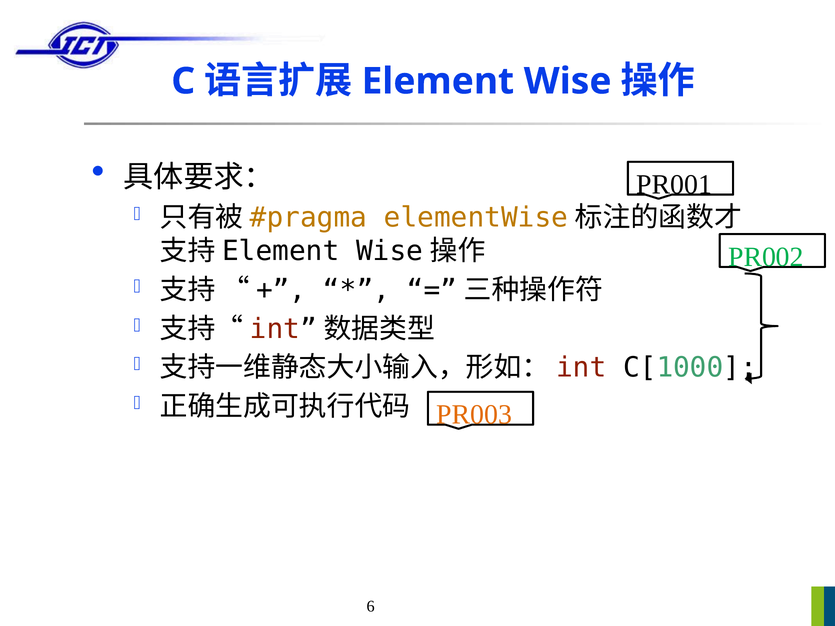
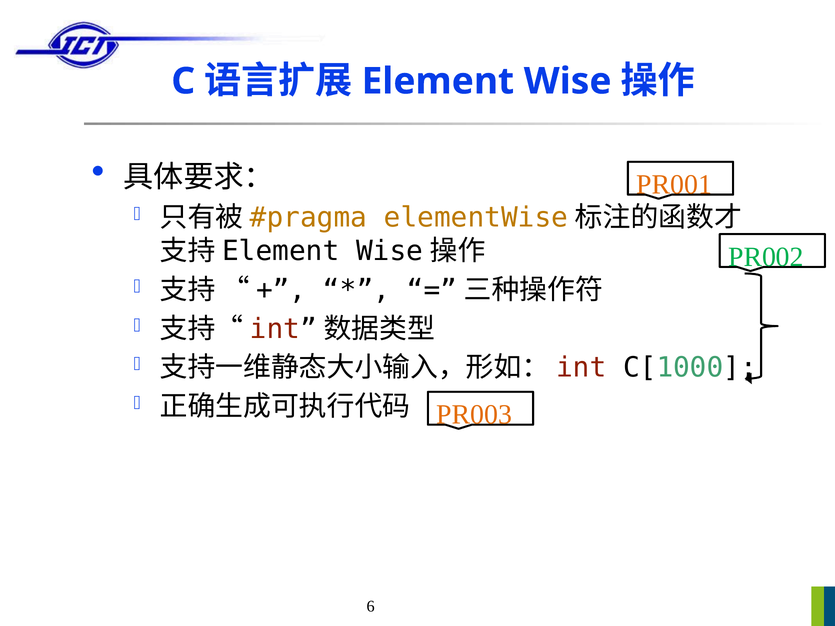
PR001 colour: black -> orange (674, 185)
